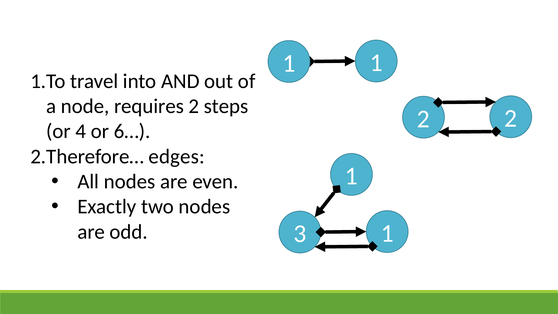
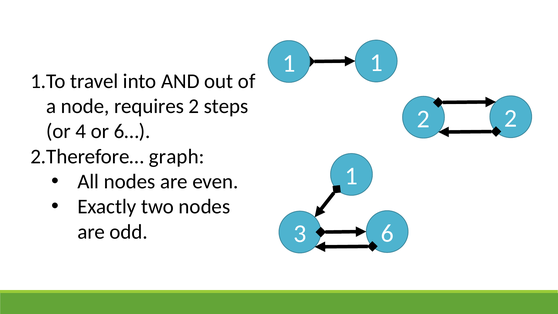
edges: edges -> graph (177, 156)
3 1: 1 -> 6 (387, 233)
